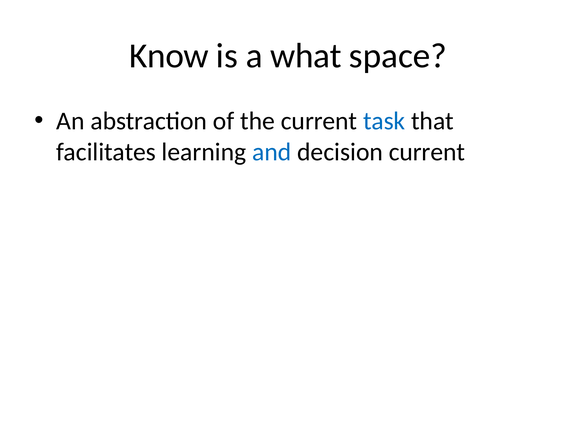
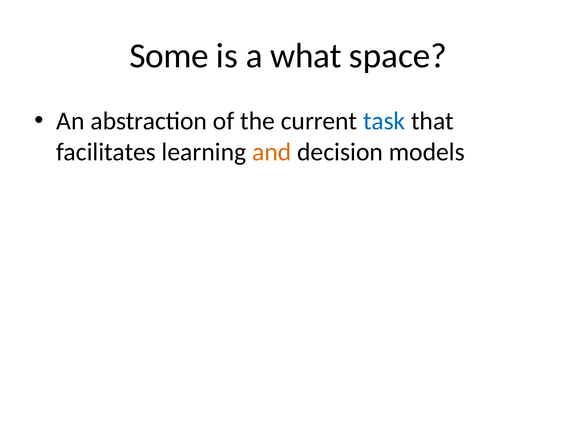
Know: Know -> Some (169, 56)
and colour: blue -> orange (272, 152)
decision current: current -> models (427, 152)
